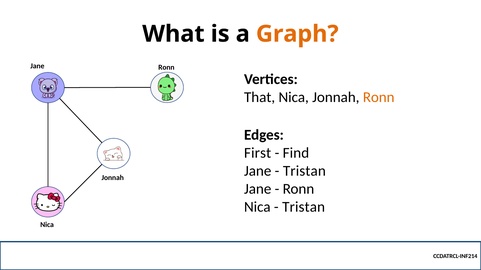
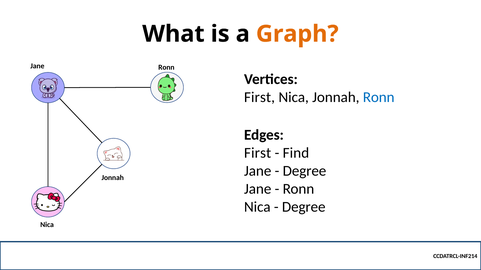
That: That -> First (259, 97)
Ronn colour: orange -> blue (379, 97)
Tristan: Tristan -> Degree (304, 171)
Tristan: Tristan -> Degree (304, 207)
